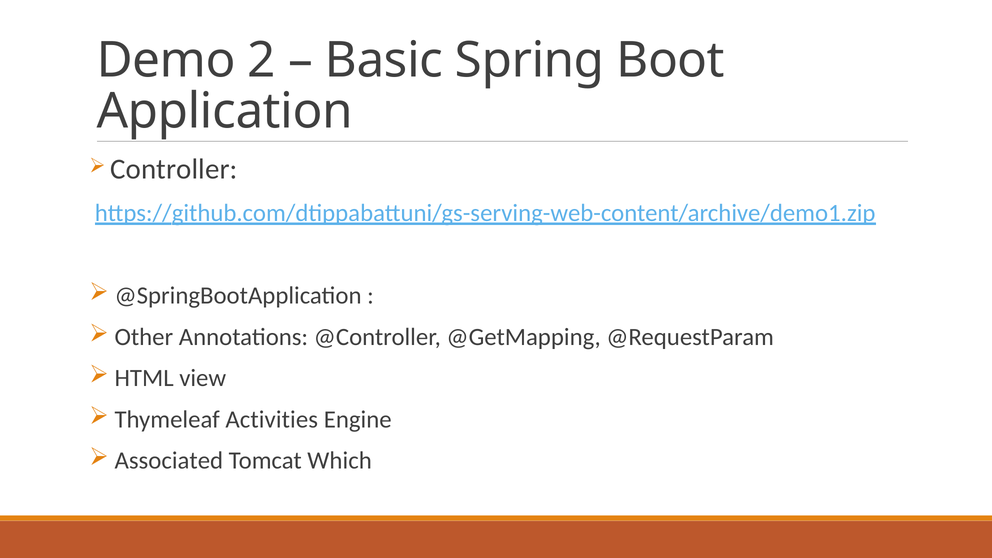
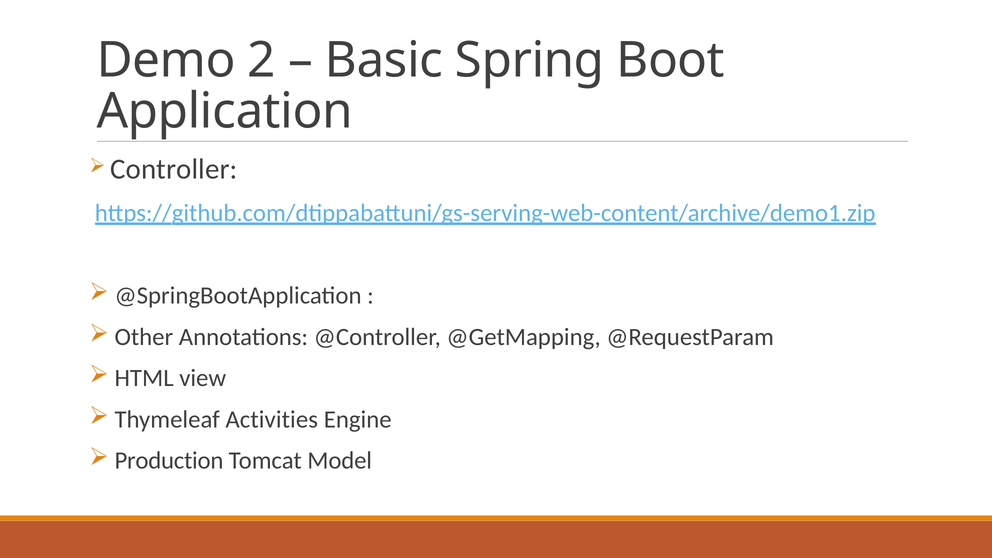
Associated: Associated -> Production (169, 461)
Which: Which -> Model (340, 461)
